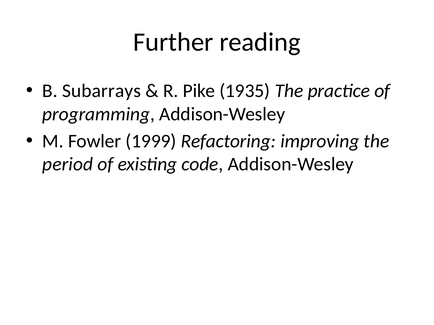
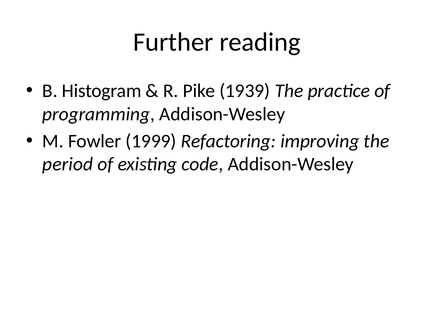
Subarrays: Subarrays -> Histogram (102, 91)
1935: 1935 -> 1939 (245, 91)
